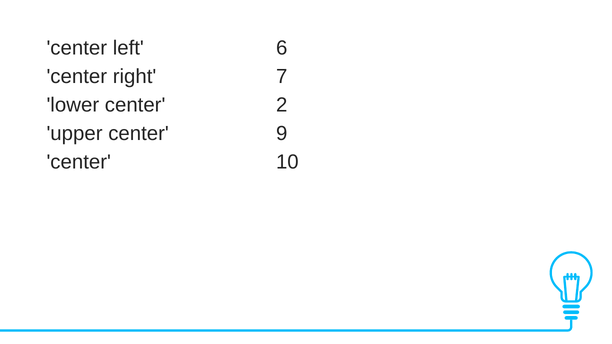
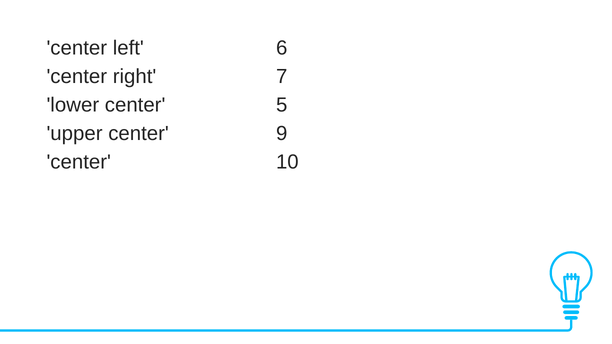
2: 2 -> 5 (282, 105)
